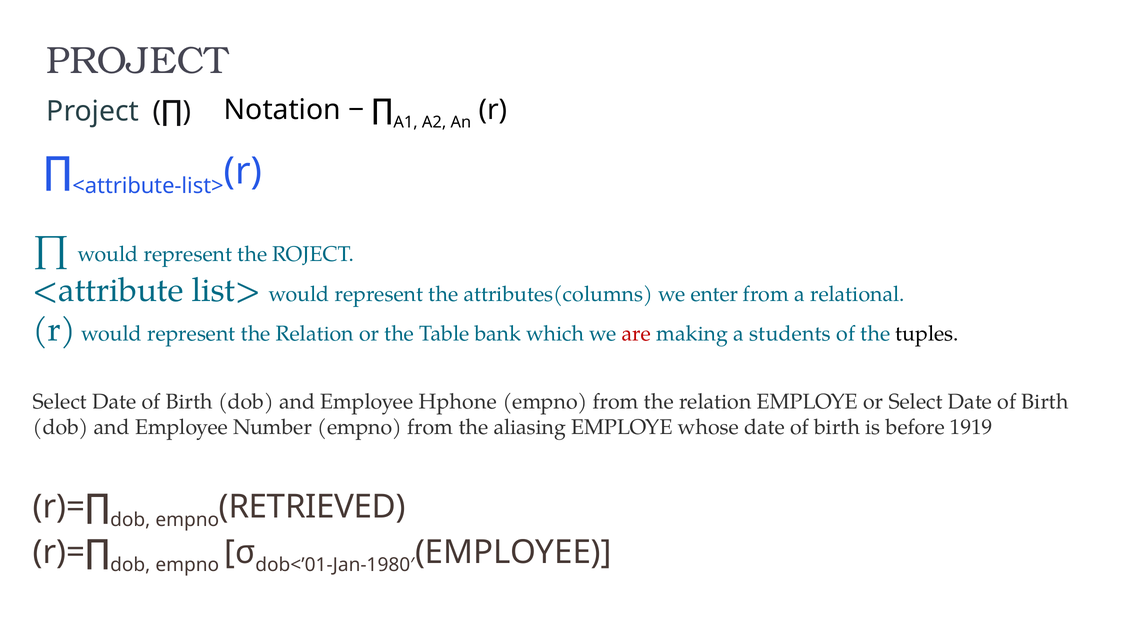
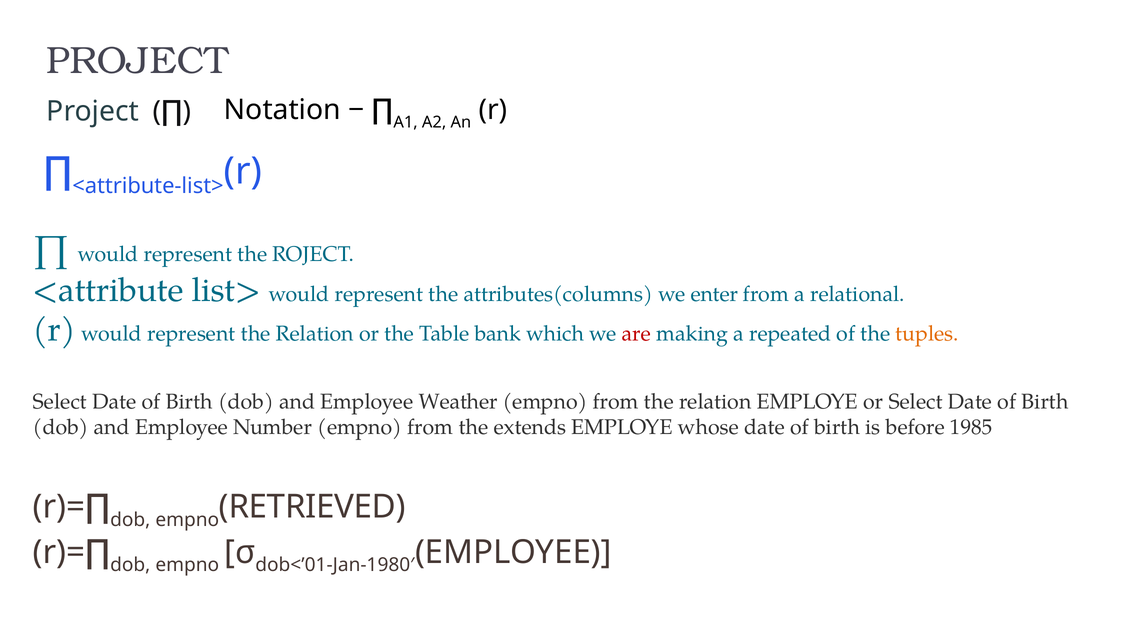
students: students -> repeated (790, 334)
tuples colour: black -> orange (927, 334)
Hphone: Hphone -> Weather (458, 401)
aliasing: aliasing -> extends (530, 427)
1919: 1919 -> 1985 (971, 427)
